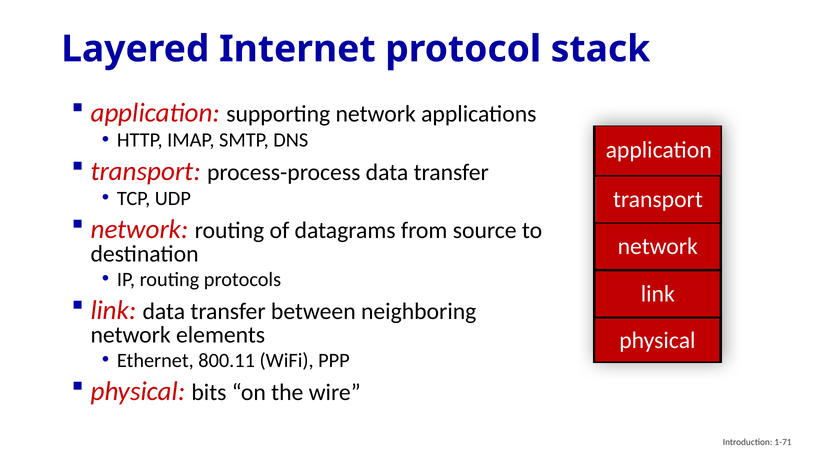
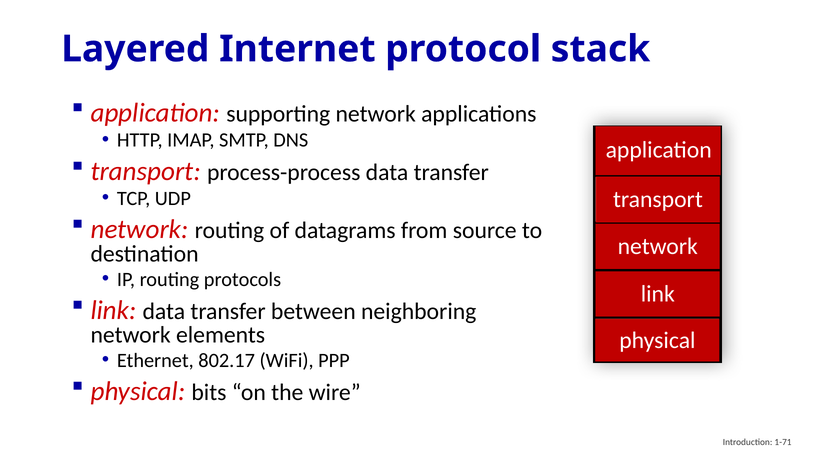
800.11: 800.11 -> 802.17 (227, 361)
